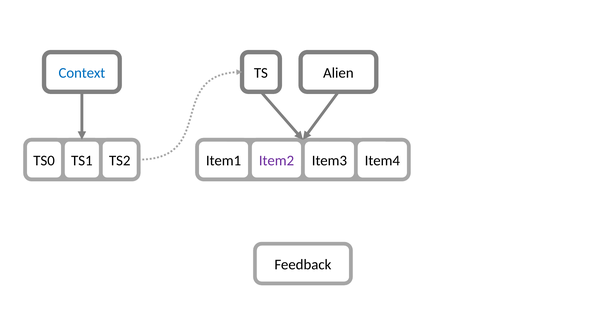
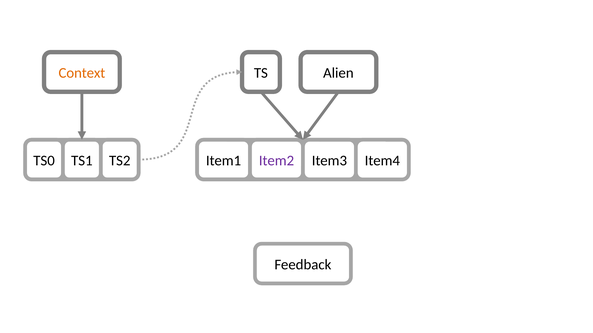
Context colour: blue -> orange (82, 73)
